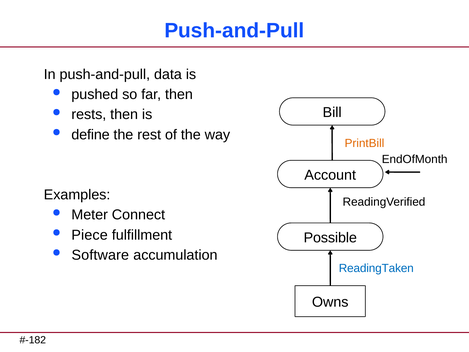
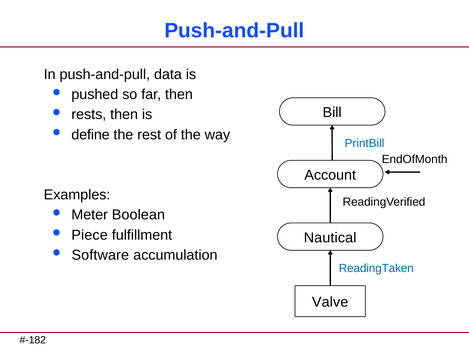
PrintBill colour: orange -> blue (364, 143)
Connect: Connect -> Boolean (138, 215)
Possible: Possible -> Nautical (330, 237)
Owns: Owns -> Valve (330, 302)
